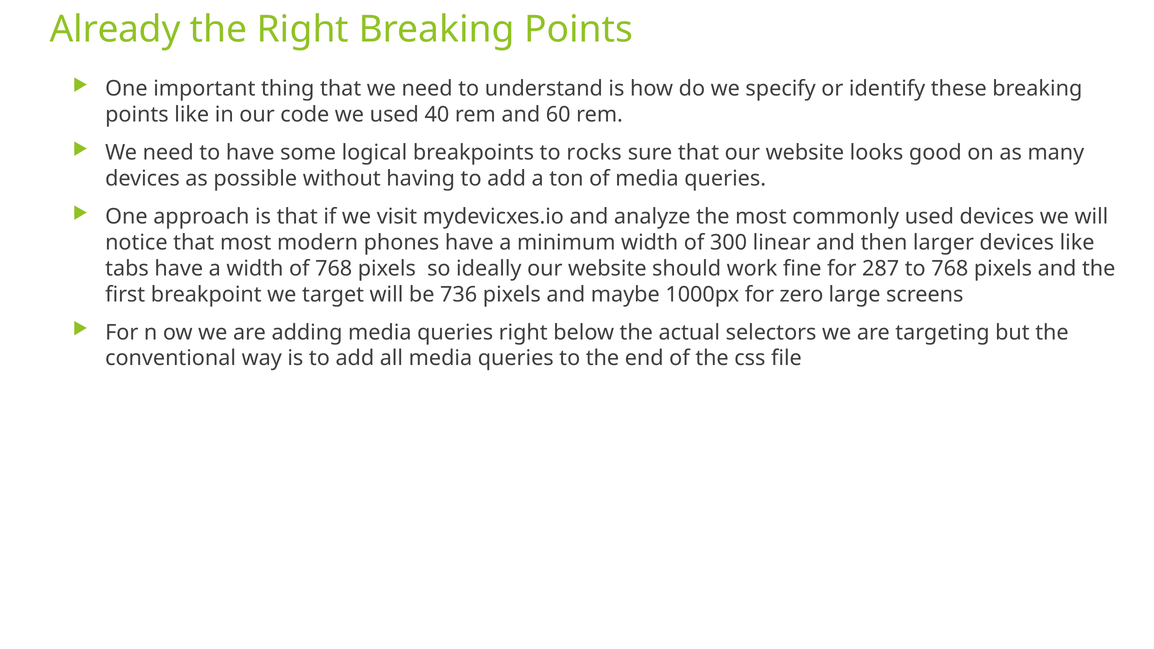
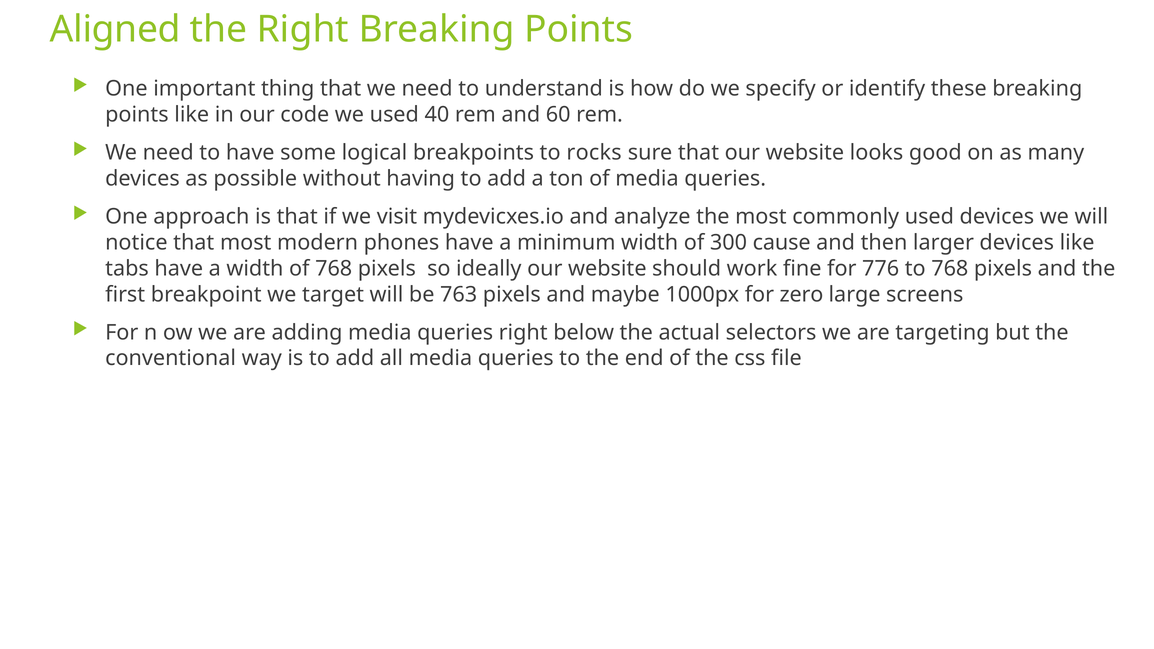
Already: Already -> Aligned (115, 29)
linear: linear -> cause (782, 243)
287: 287 -> 776 (881, 268)
736: 736 -> 763 (459, 294)
